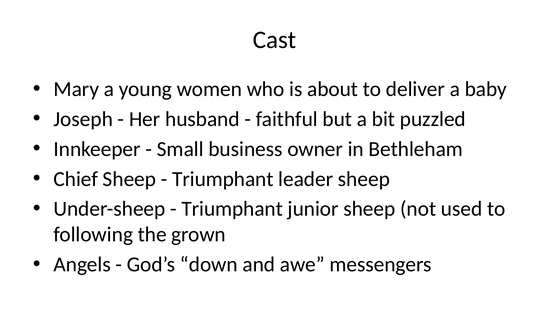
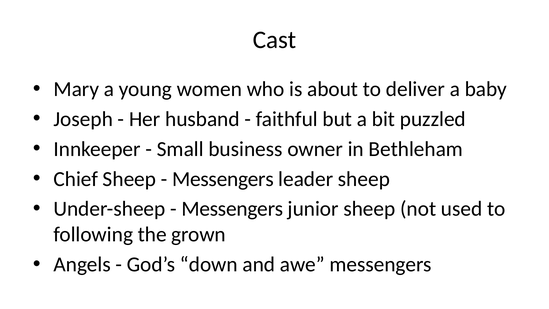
Triumphant: Triumphant -> Messengers (223, 179)
Triumphant: Triumphant -> Messengers (232, 209)
